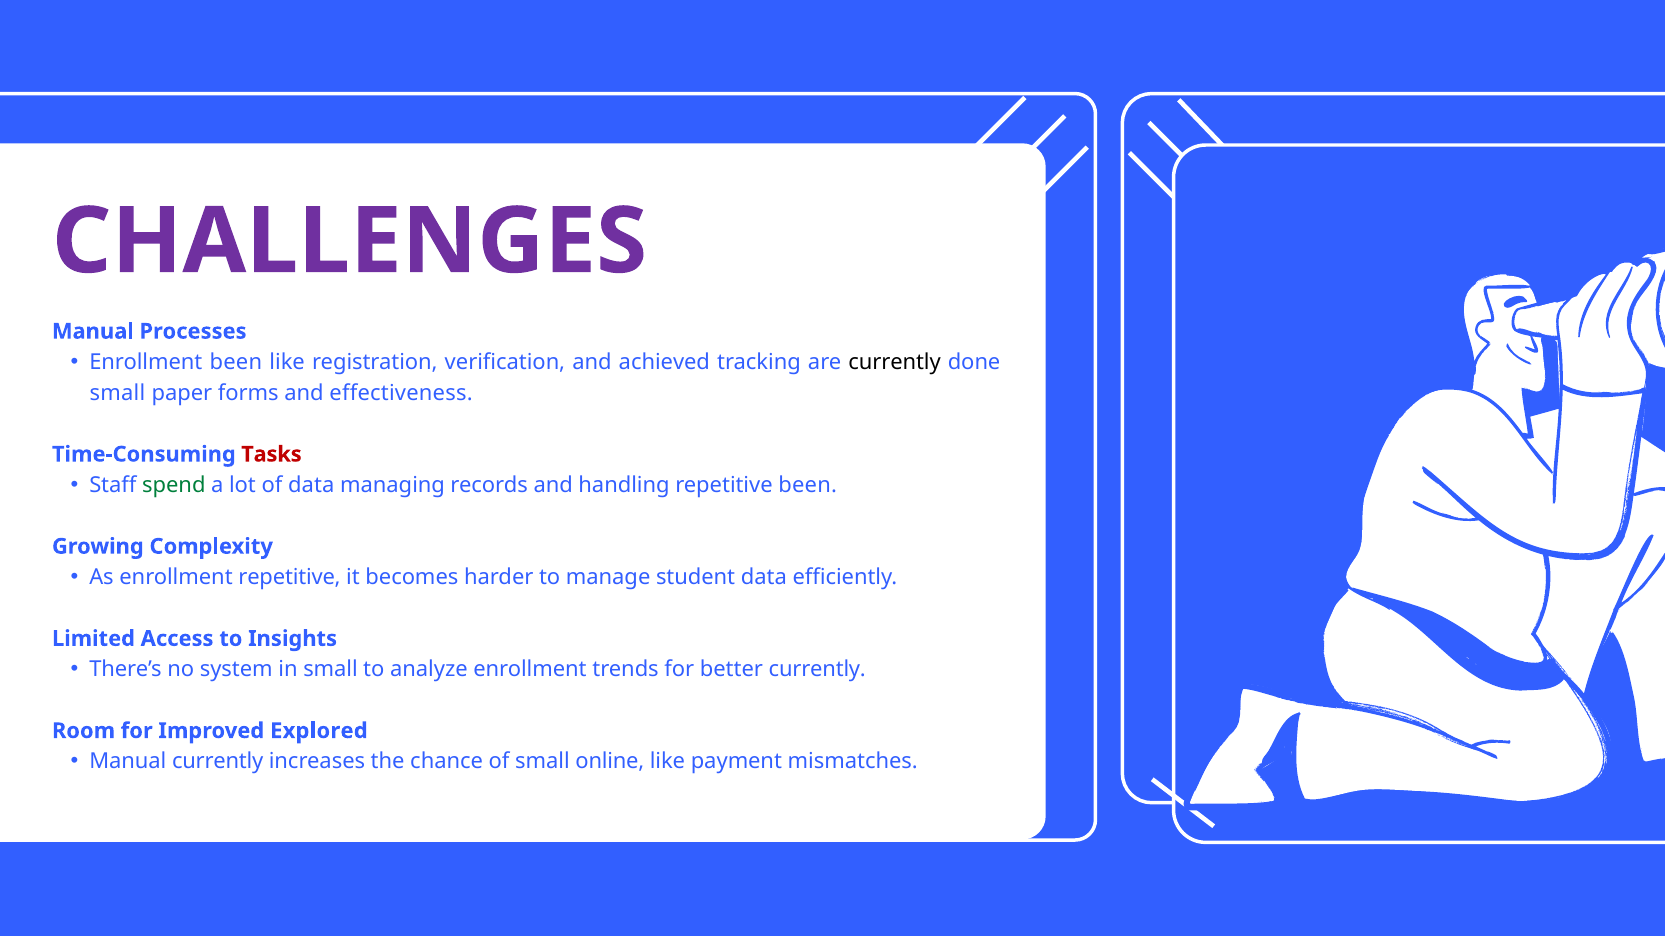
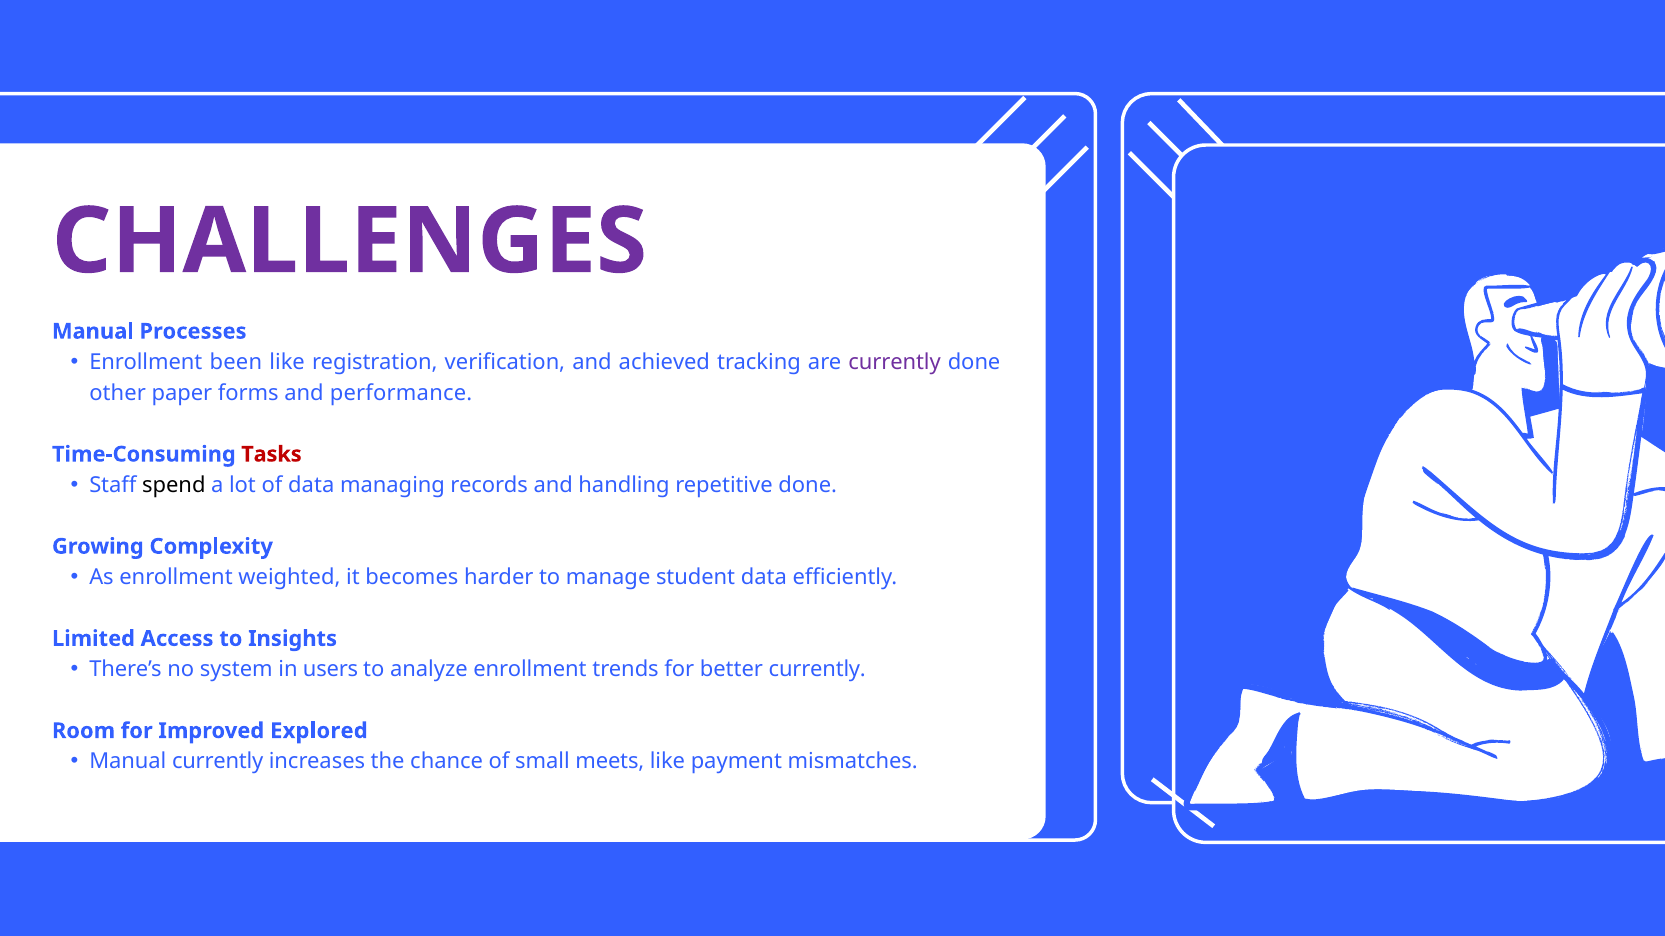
currently colour: black -> purple (895, 362)
small: small -> other (118, 393)
effectiveness: effectiveness -> performance (401, 393)
spend colour: green -> black (174, 485)
repetitive been: been -> done (808, 485)
enrollment repetitive: repetitive -> weighted (289, 578)
in small: small -> users (331, 670)
online: online -> meets (610, 762)
